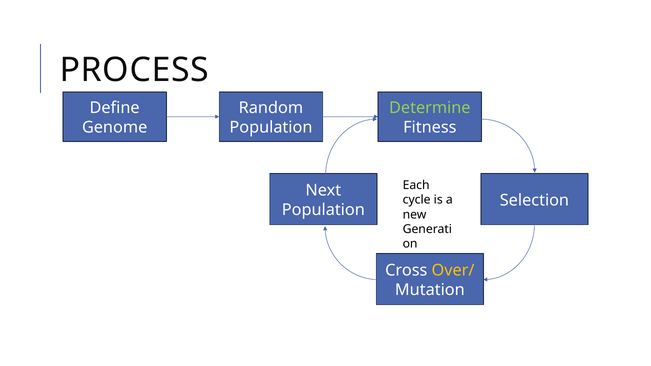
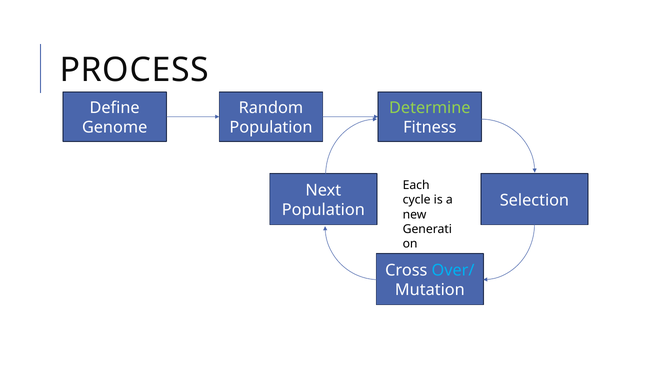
Over/ colour: yellow -> light blue (453, 271)
